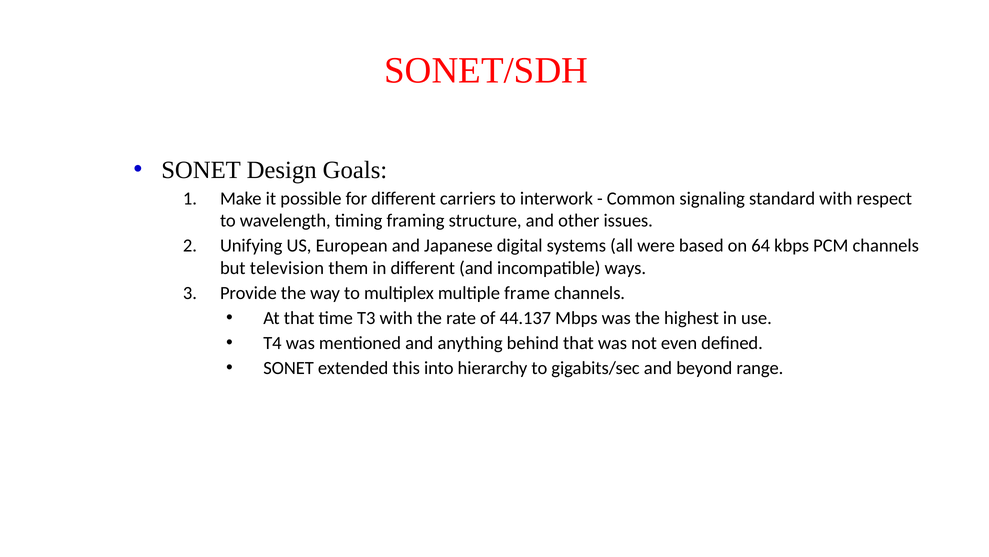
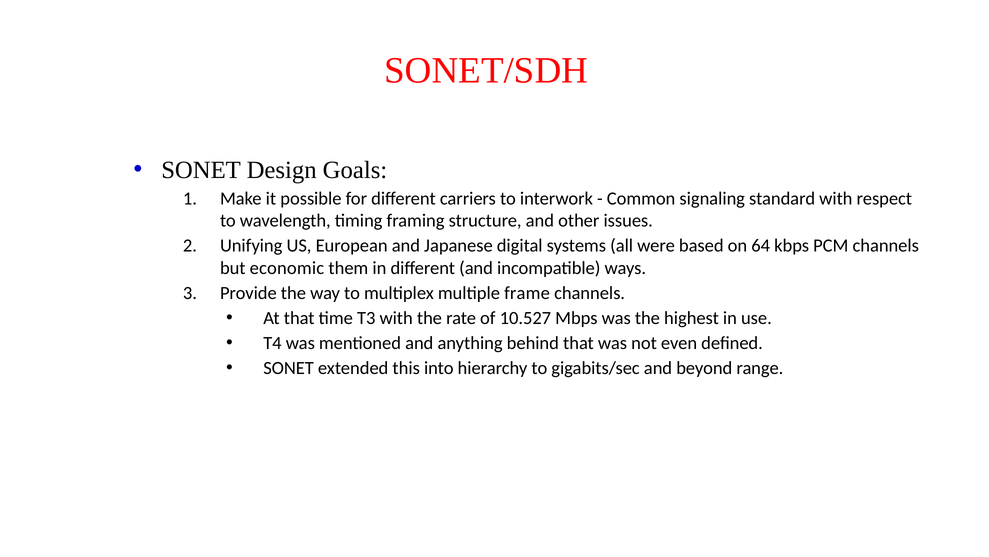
television: television -> economic (287, 268)
44.137: 44.137 -> 10.527 (525, 318)
